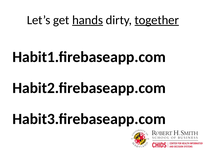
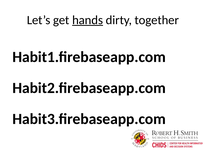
together underline: present -> none (157, 20)
